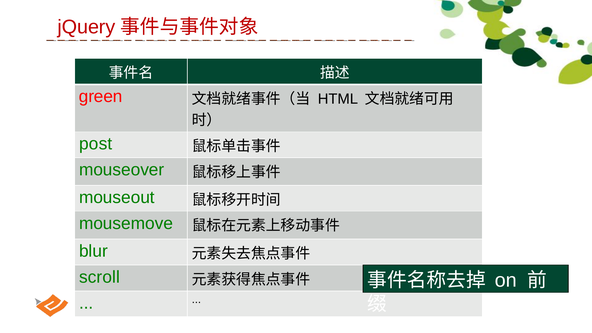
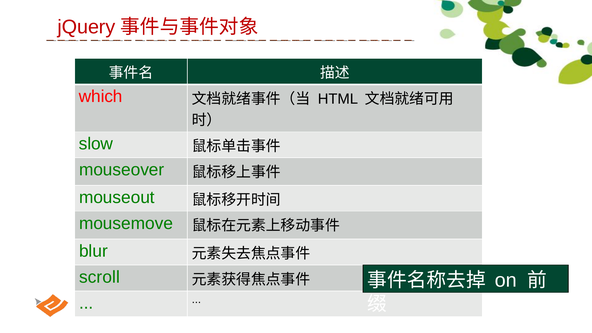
green: green -> which (101, 97)
post: post -> slow (96, 144)
